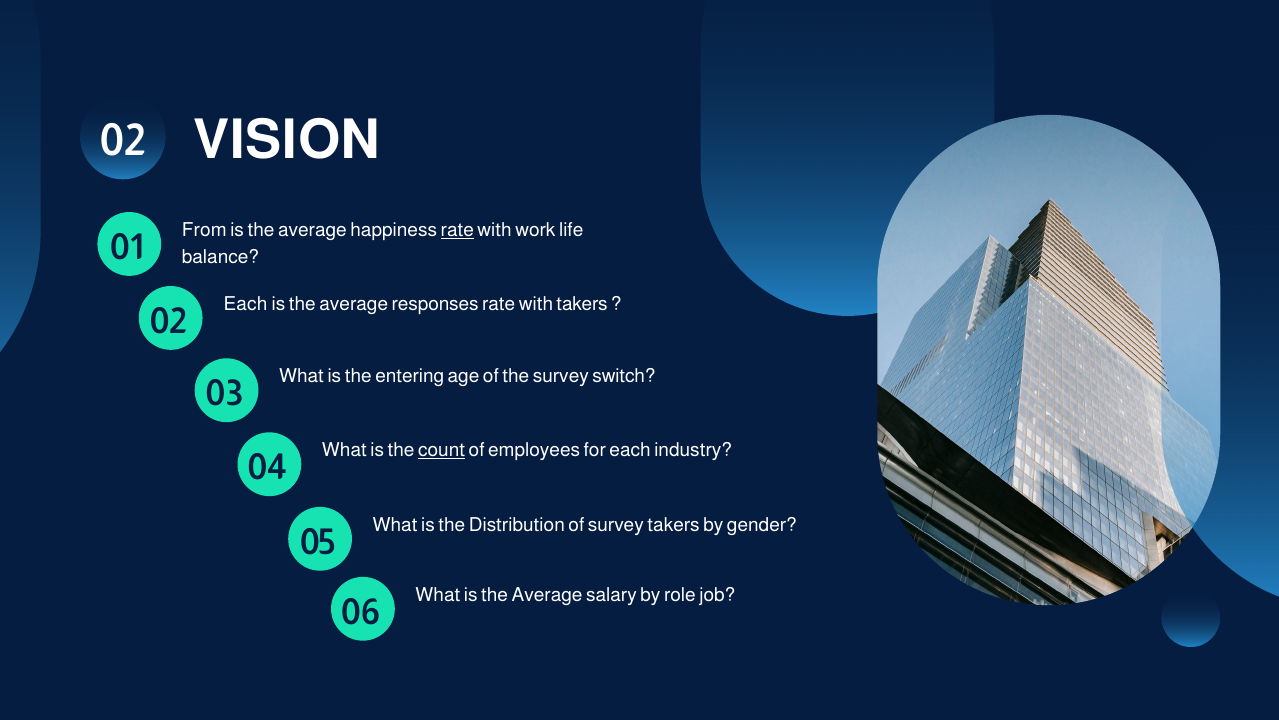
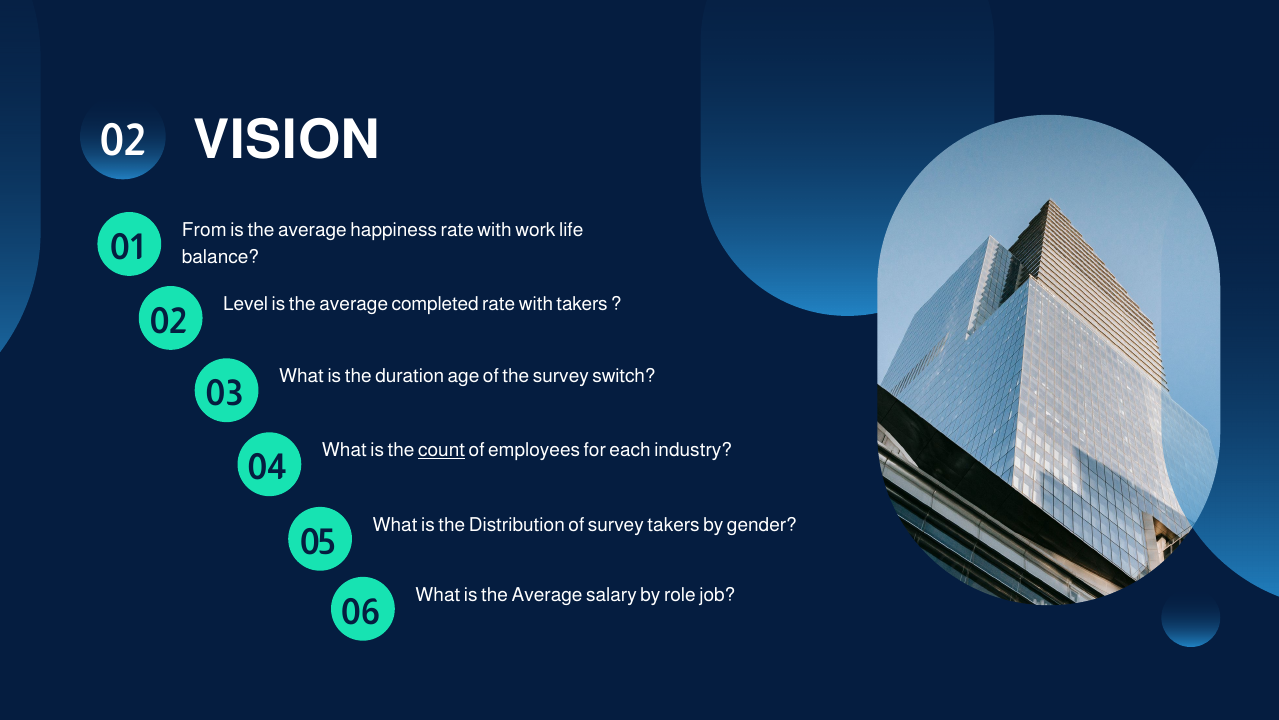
rate underline: present -> none (457, 230)
Each: Each -> Level (246, 304)
responses: responses -> completed (435, 304)
entering: entering -> duration (410, 376)
